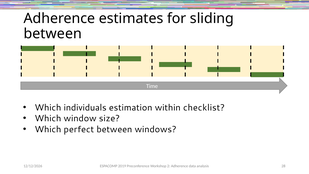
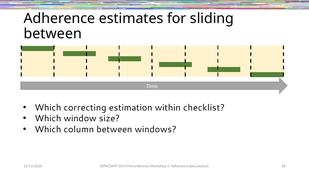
individuals: individuals -> correcting (85, 108)
perfect: perfect -> column (79, 129)
